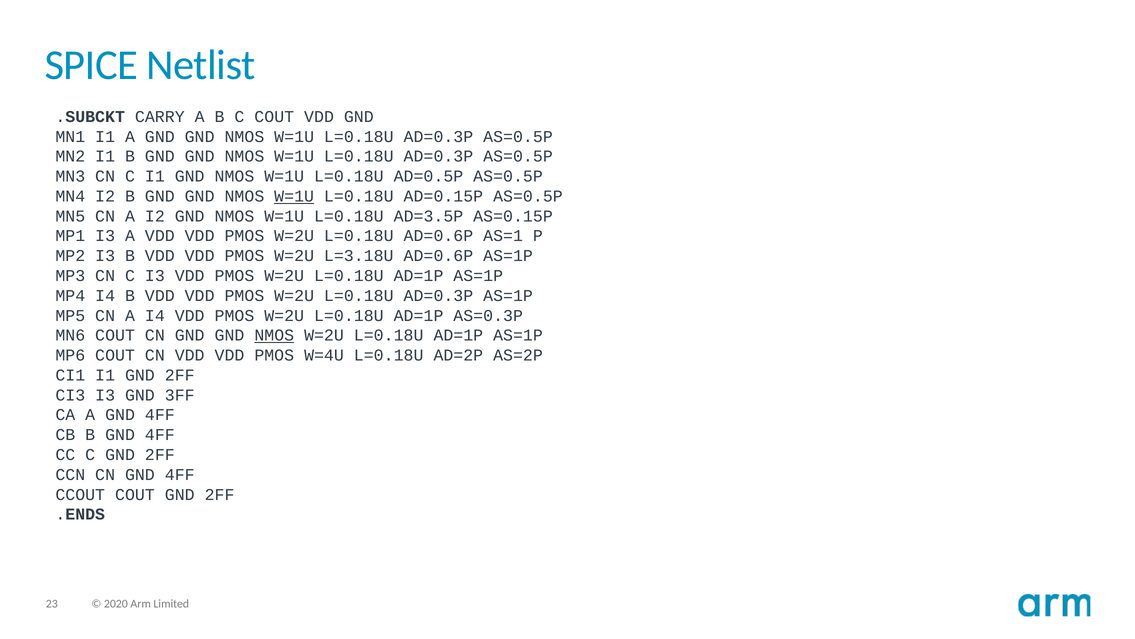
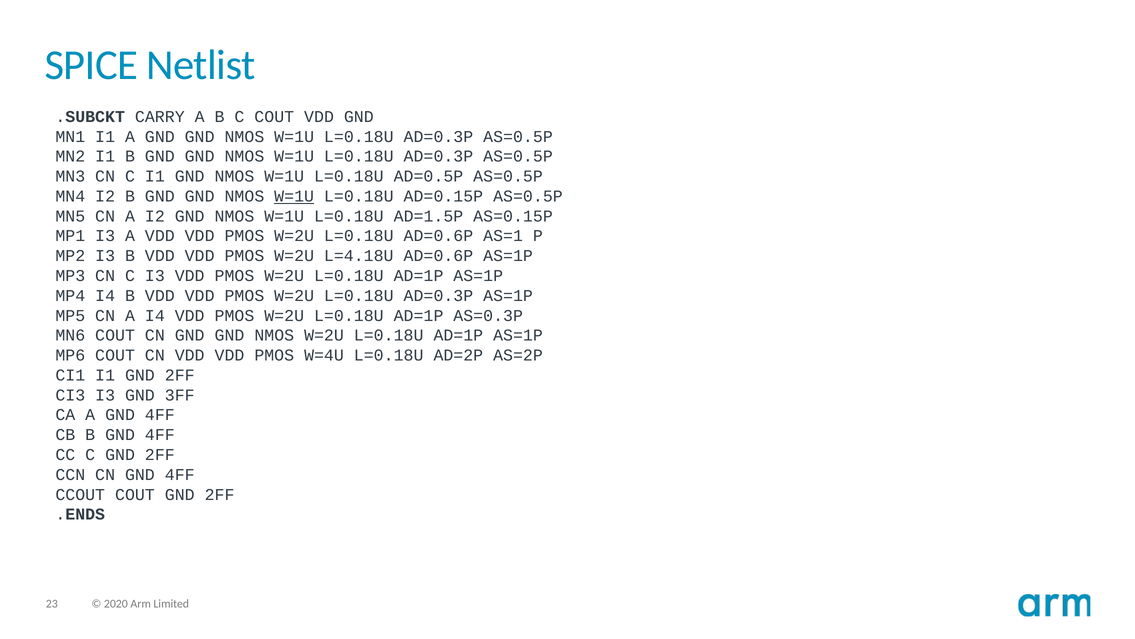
AD=3.5P: AD=3.5P -> AD=1.5P (428, 216)
L=3.18U: L=3.18U -> L=4.18U (359, 256)
NMOS underline: present -> none (274, 335)
